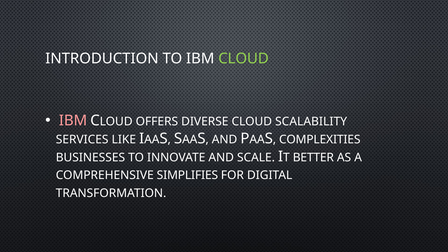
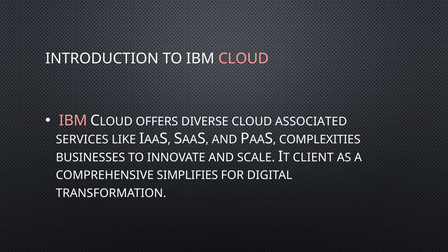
CLOUD colour: light green -> pink (244, 58)
SCALABILITY: SCALABILITY -> ASSOCIATED (311, 122)
BETTER: BETTER -> CLIENT (313, 157)
